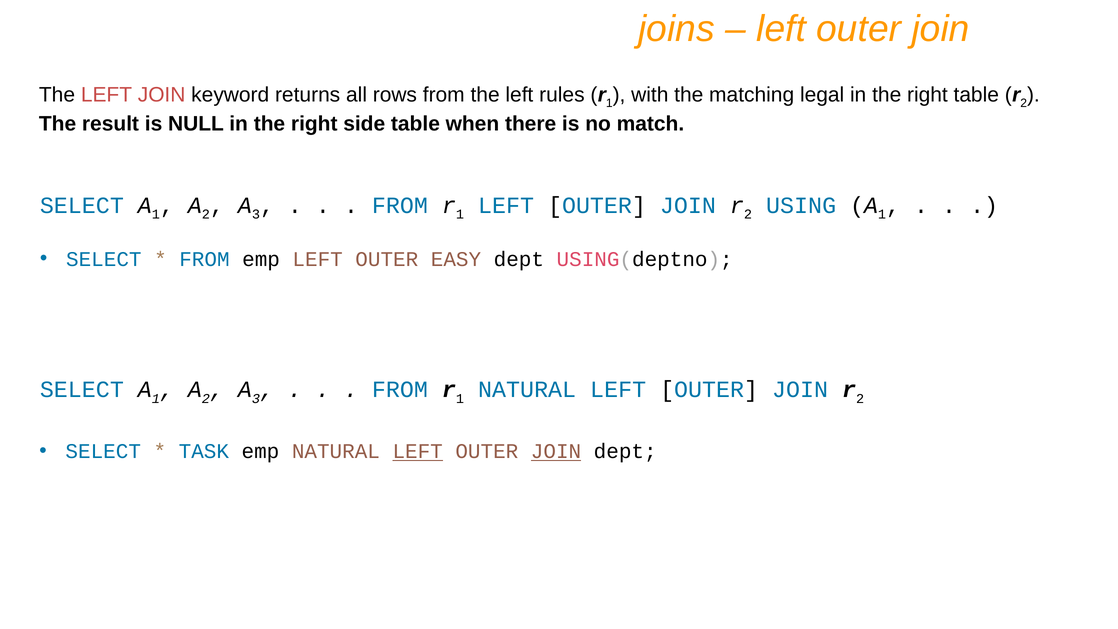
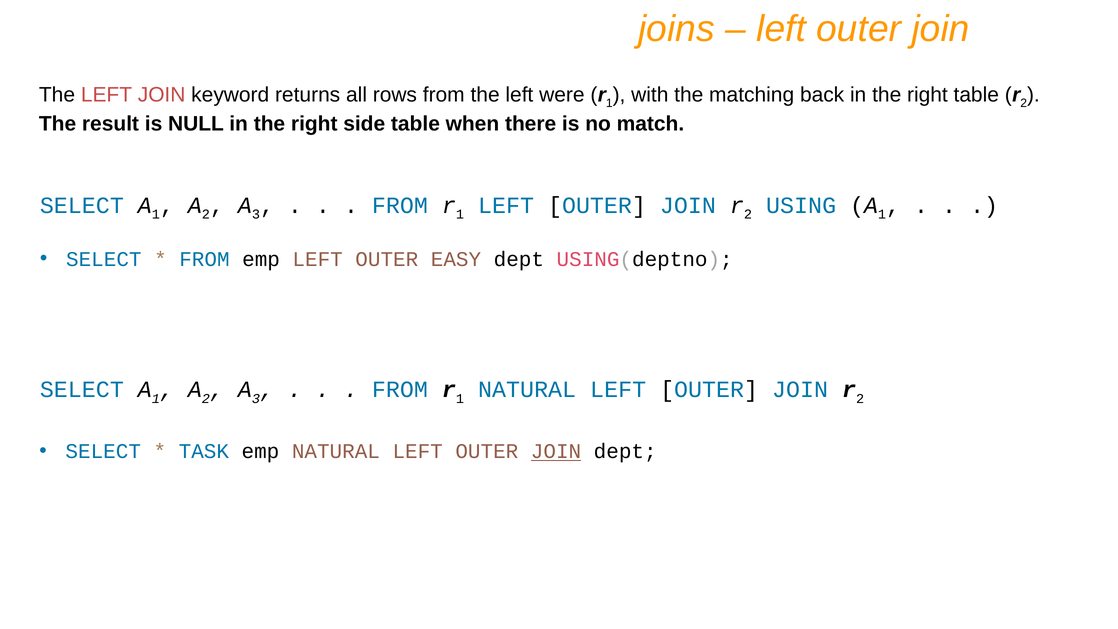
rules: rules -> were (562, 95)
legal: legal -> back (822, 95)
LEFT underline: present -> none (418, 451)
